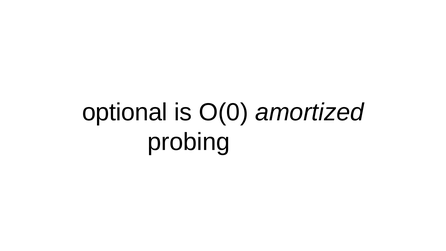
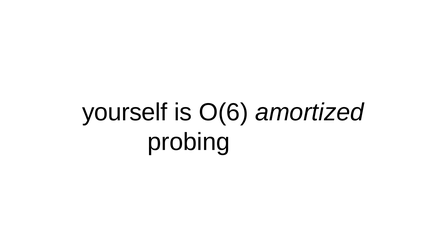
optional: optional -> yourself (125, 112)
O(0: O(0 -> O(6 (224, 112)
